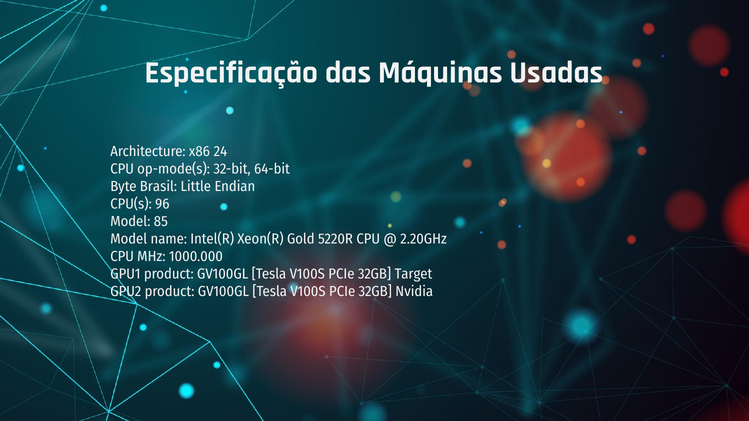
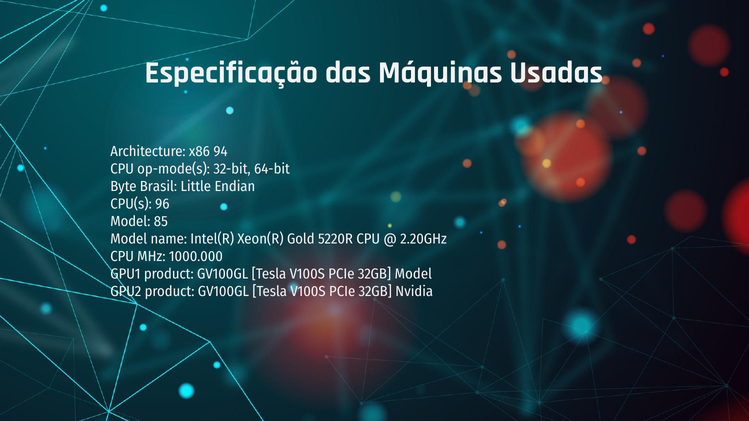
24: 24 -> 94 (221, 152)
32GB Target: Target -> Model (413, 274)
